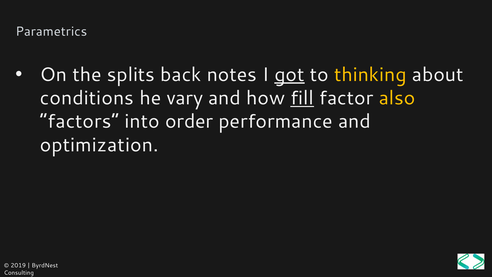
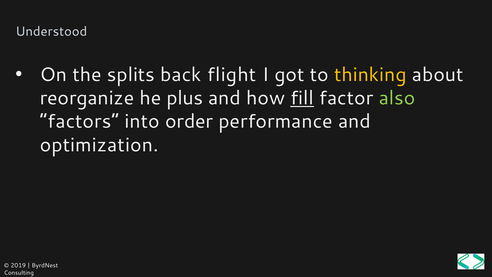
Parametrics: Parametrics -> Understood (51, 32)
notes: notes -> flight (232, 75)
got underline: present -> none (289, 75)
conditions: conditions -> reorganize (87, 98)
vary: vary -> plus (185, 98)
also colour: yellow -> light green (397, 98)
